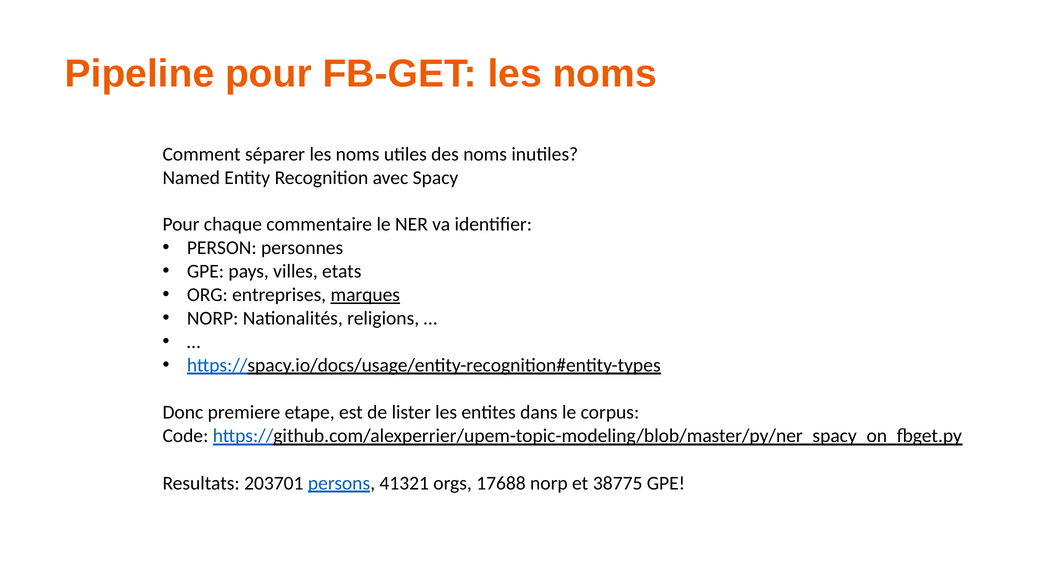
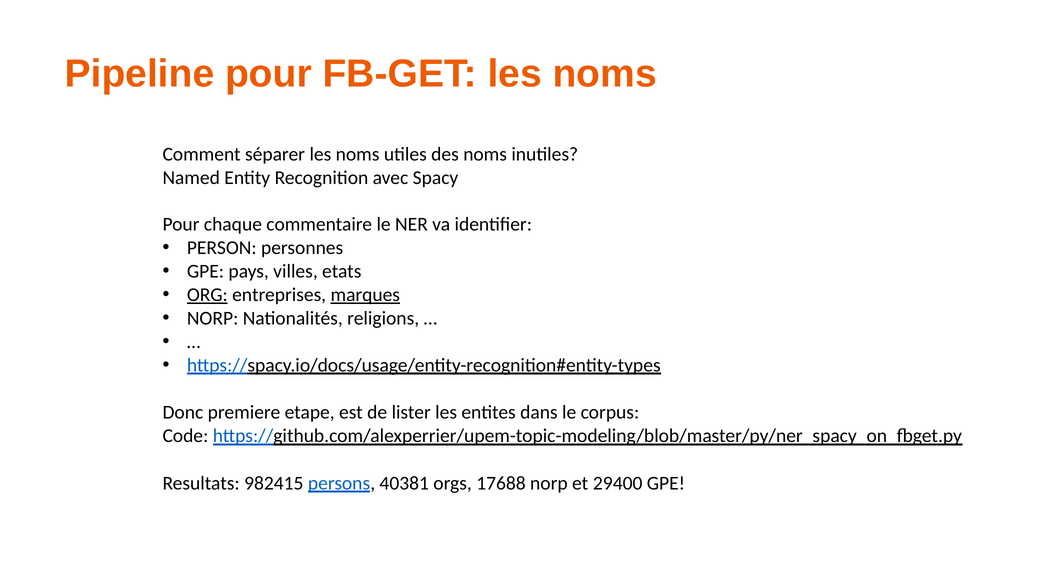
ORG underline: none -> present (207, 295)
203701: 203701 -> 982415 (274, 483)
41321: 41321 -> 40381 (404, 483)
38775: 38775 -> 29400 (618, 483)
